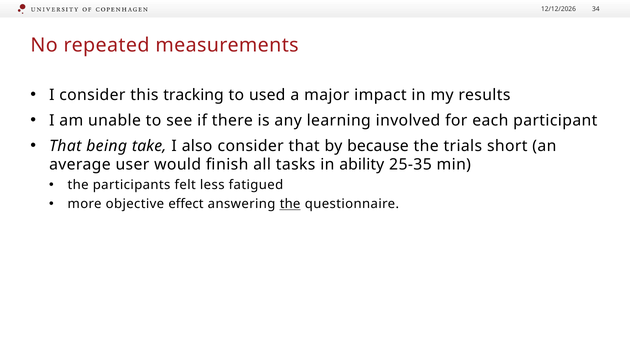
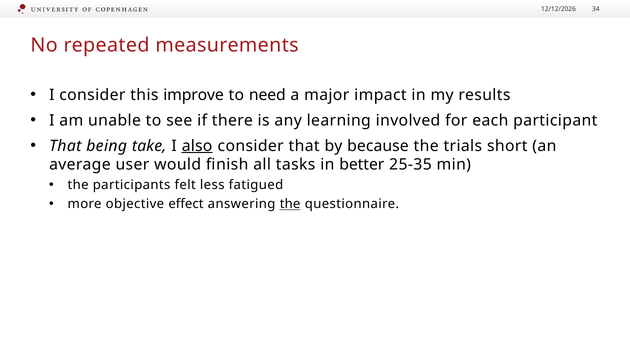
tracking: tracking -> improve (194, 95)
used: used -> need (267, 95)
also underline: none -> present (197, 146)
ability: ability -> better (362, 165)
